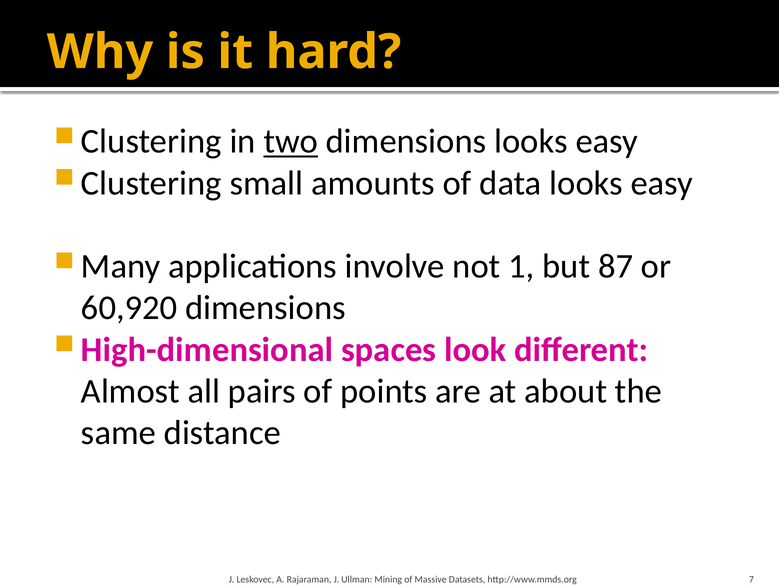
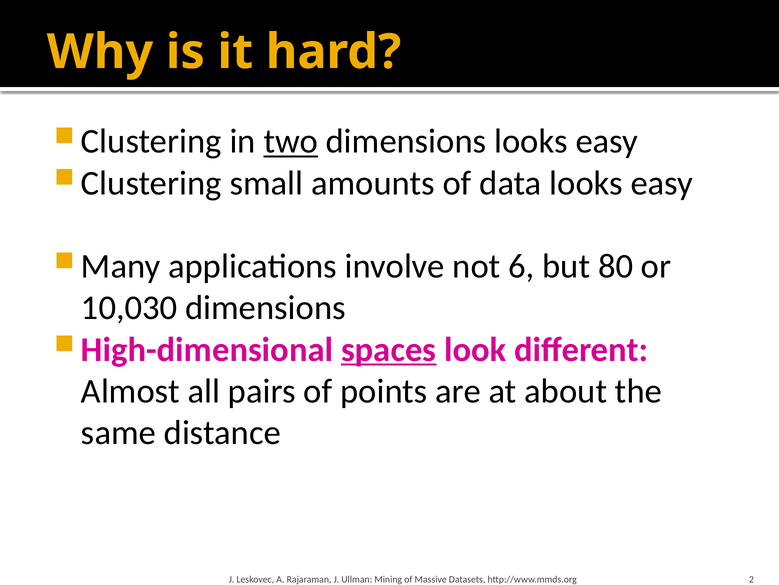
1: 1 -> 6 (521, 266)
87: 87 -> 80 (616, 266)
60,920: 60,920 -> 10,030 (129, 308)
spaces underline: none -> present (389, 349)
7: 7 -> 2 (751, 579)
